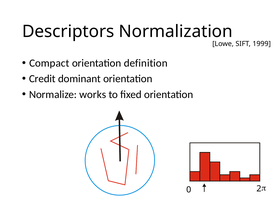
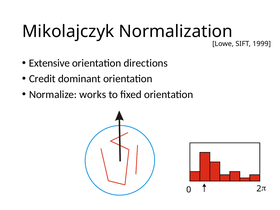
Descriptors: Descriptors -> Mikolajczyk (68, 31)
Compact: Compact -> Extensive (49, 63)
definition: definition -> directions (146, 63)
